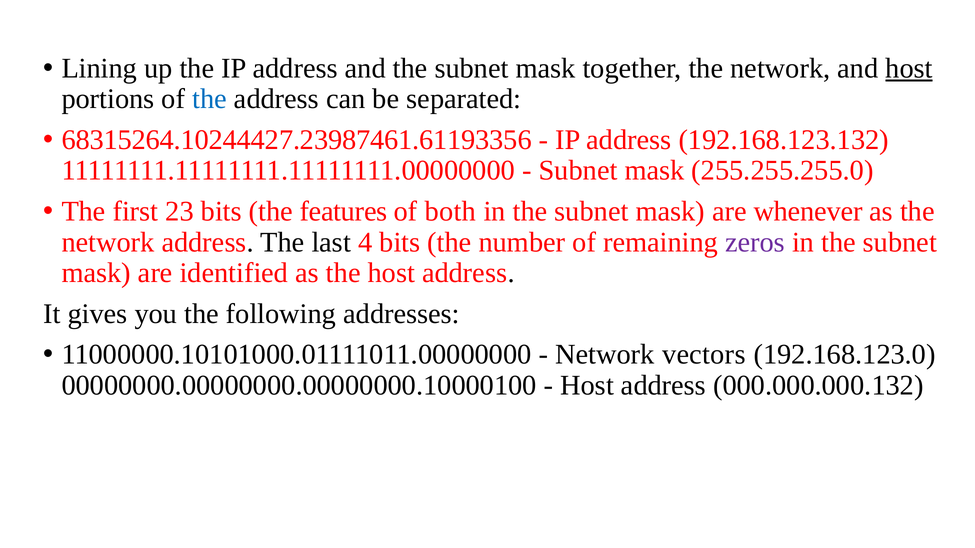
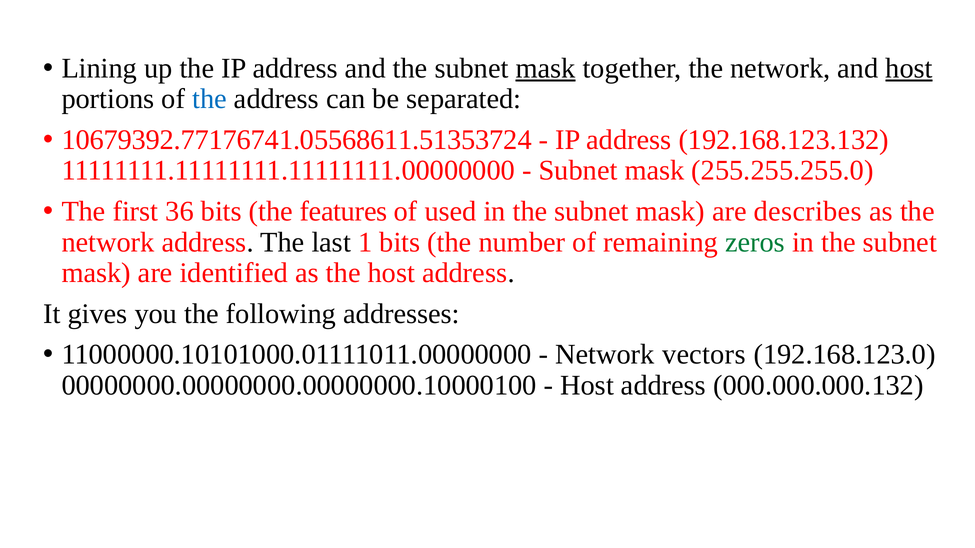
mask underline: none -> present (546, 68)
68315264.10244427.23987461.61193356: 68315264.10244427.23987461.61193356 -> 10679392.77176741.05568611.51353724 (297, 140)
23: 23 -> 36 (180, 212)
both: both -> used (451, 212)
whenever: whenever -> describes (808, 212)
4: 4 -> 1 (365, 242)
zeros colour: purple -> green (755, 242)
